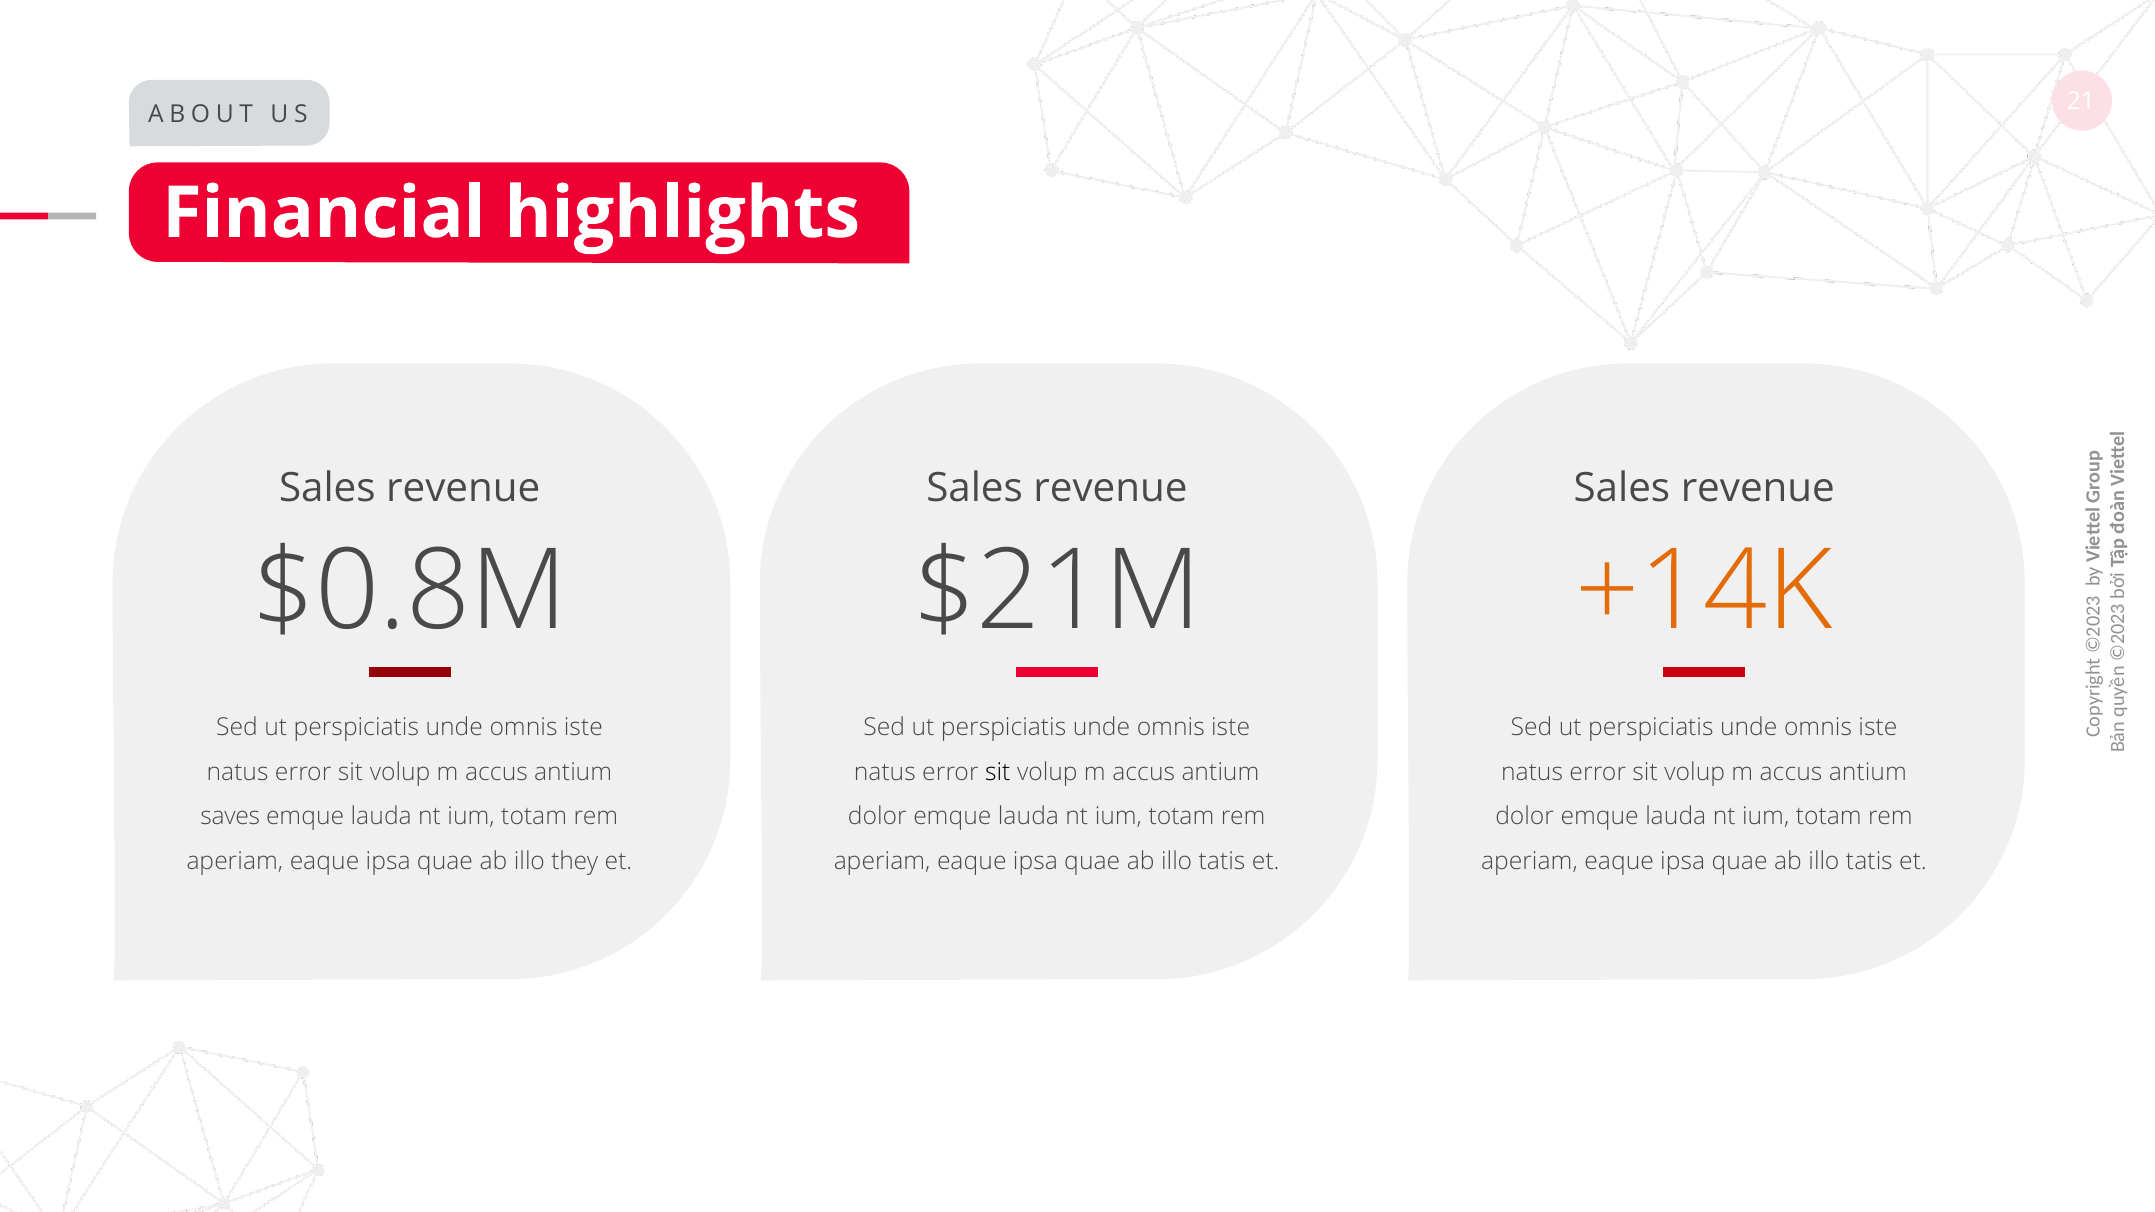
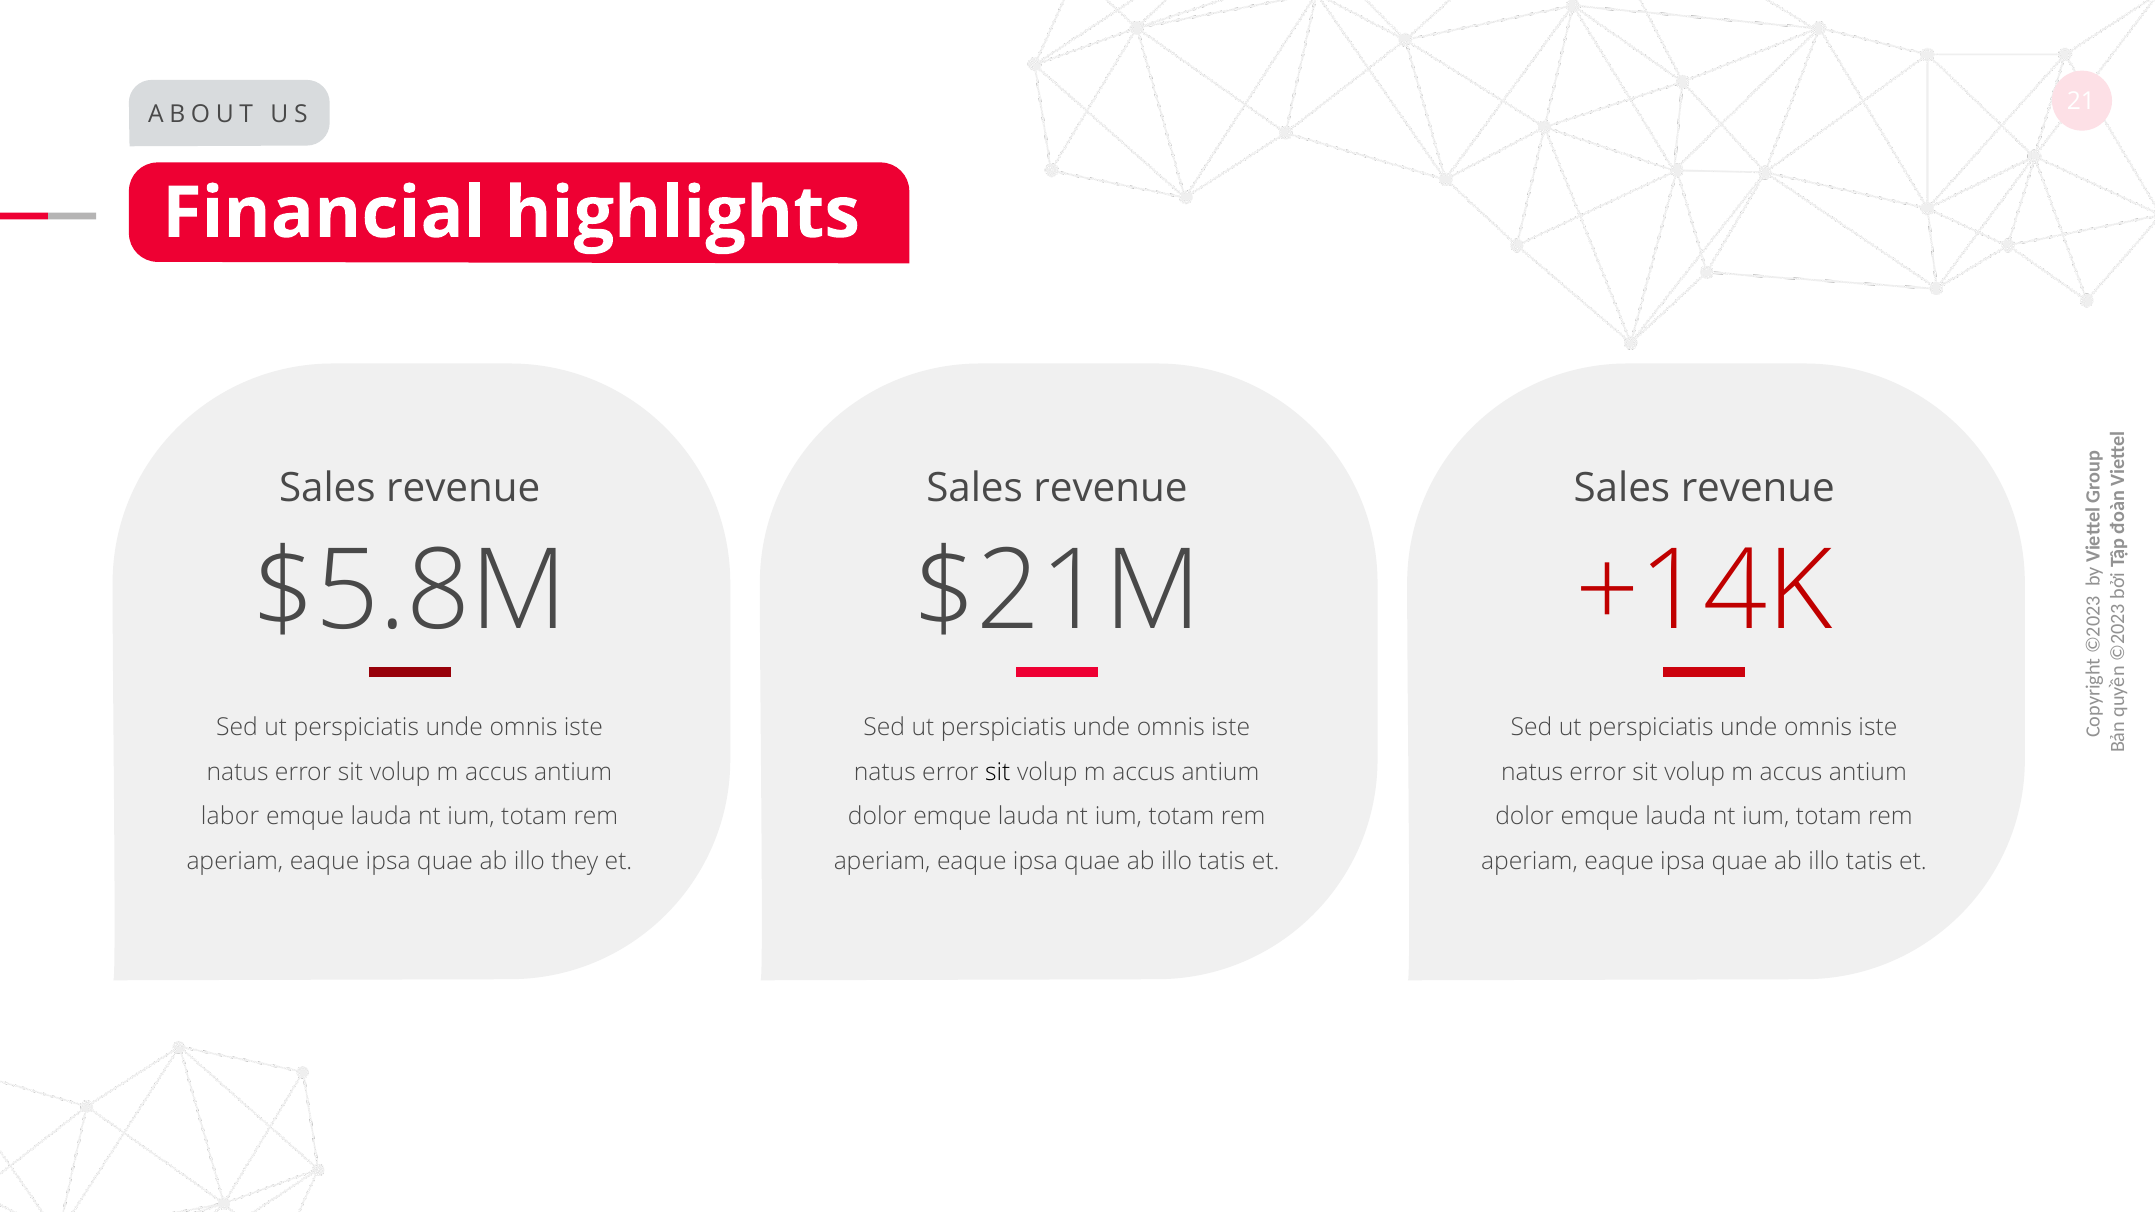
$0.8M: $0.8M -> $5.8M (410, 591)
+14K colour: orange -> red (1704, 591)
saves: saves -> labor (230, 817)
